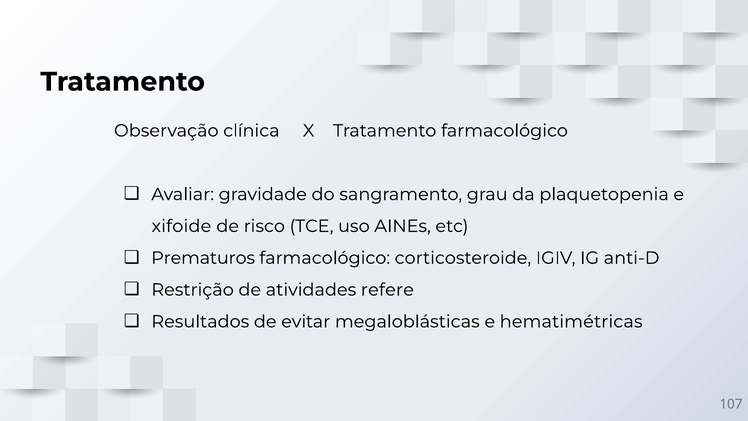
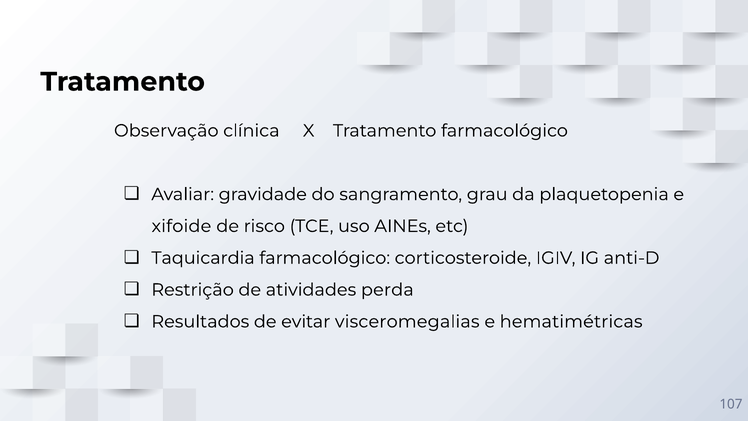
Prematuros: Prematuros -> Taquicardia (203, 258)
refere: refere -> perda (387, 290)
megaloblásticas: megaloblásticas -> visceromegalias (407, 321)
